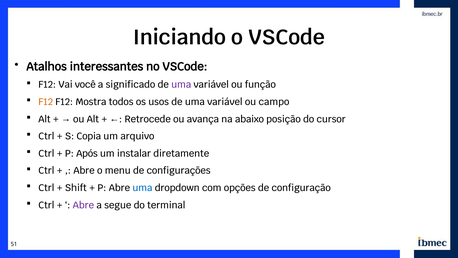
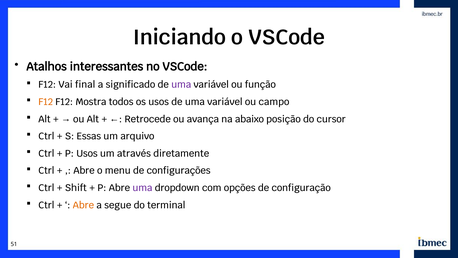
você: você -> final (85, 85)
Copia: Copia -> Essas (89, 136)
P Após: Após -> Usos (87, 153)
instalar: instalar -> através (134, 153)
uma colour: blue -> purple (142, 188)
Abre colour: purple -> orange (83, 205)
